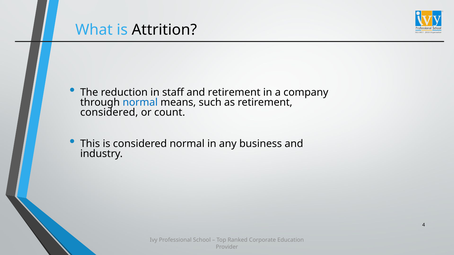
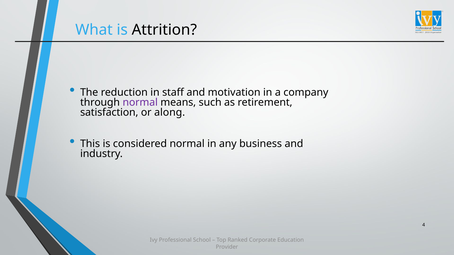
and retirement: retirement -> motivation (234, 92)
normal colour: blue -> purple (140, 102)
considered: considered -> satisfaction (109, 112)
count: count -> along (170, 112)
